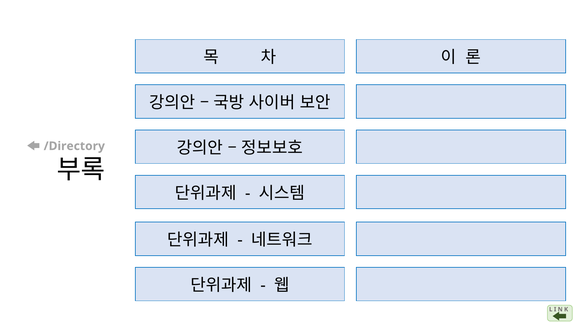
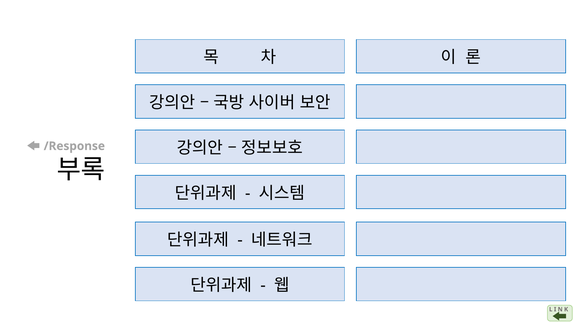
/Directory: /Directory -> /Response (74, 146)
